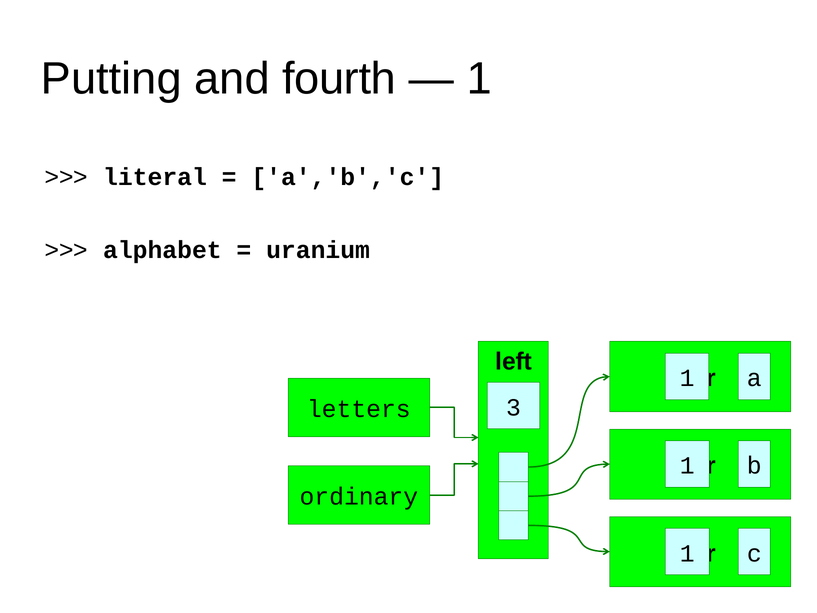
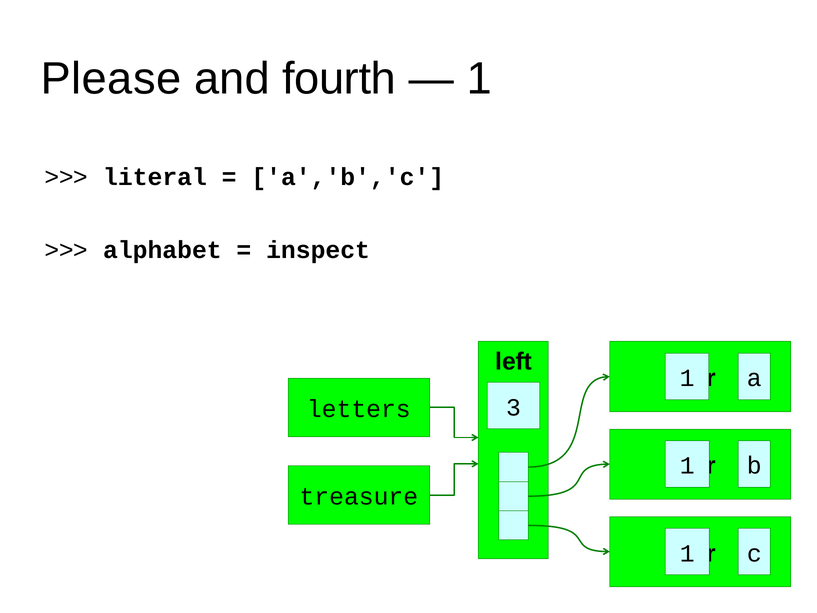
Putting: Putting -> Please (111, 79)
uranium: uranium -> inspect (318, 250)
ordinary: ordinary -> treasure (359, 497)
